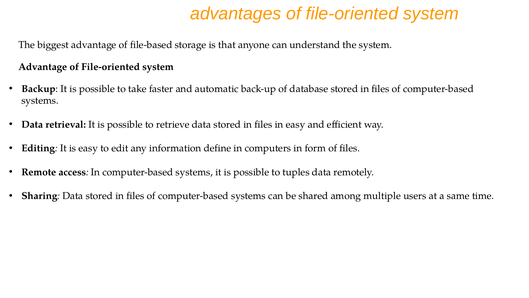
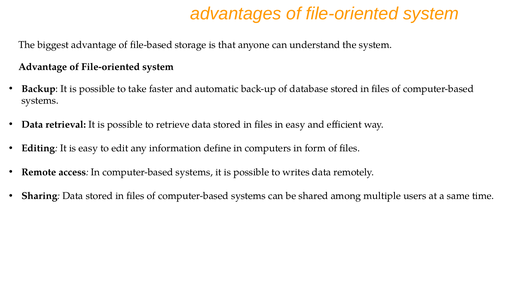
tuples: tuples -> writes (296, 172)
